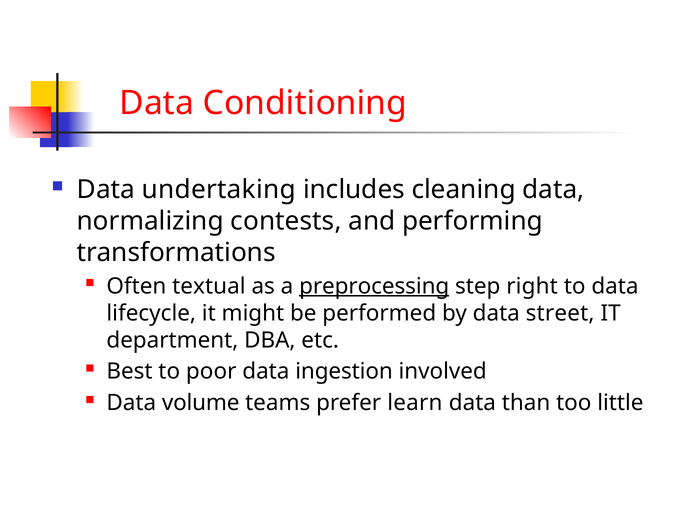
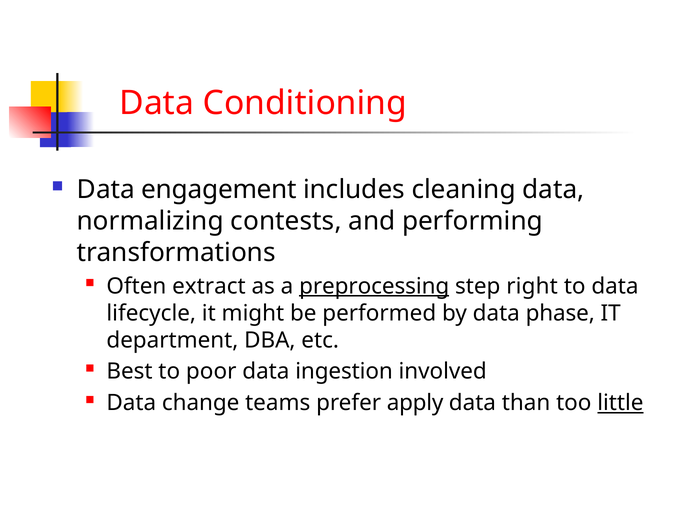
undertaking: undertaking -> engagement (219, 189)
textual: textual -> extract (209, 286)
street: street -> phase (560, 313)
volume: volume -> change (201, 403)
learn: learn -> apply (415, 403)
little underline: none -> present (620, 403)
